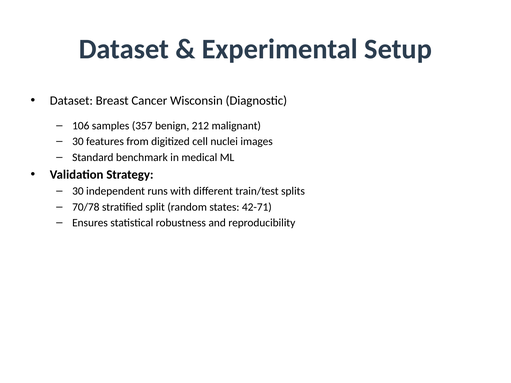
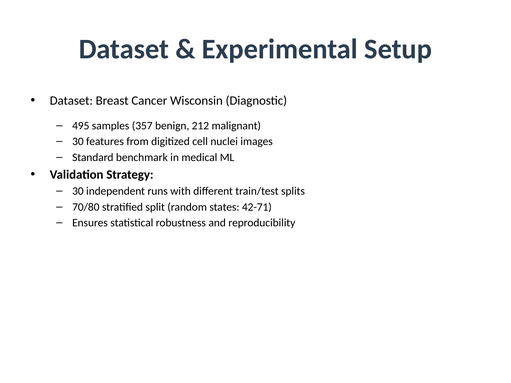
106: 106 -> 495 (81, 126)
70/78: 70/78 -> 70/80 (86, 207)
